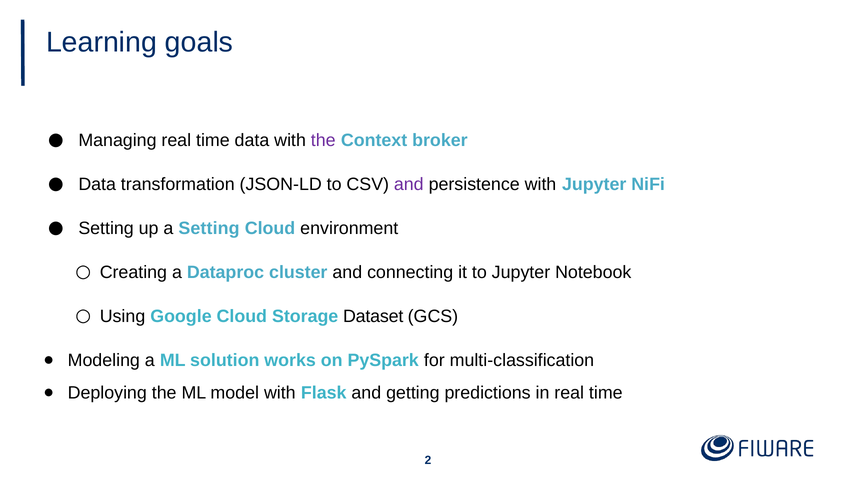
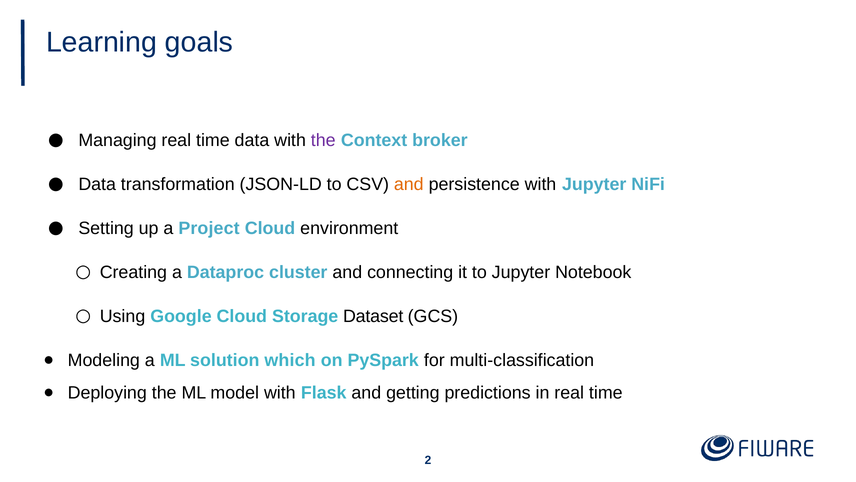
and colour: purple -> orange (409, 184)
a Setting: Setting -> Project (209, 228)
works: works -> which (290, 360)
